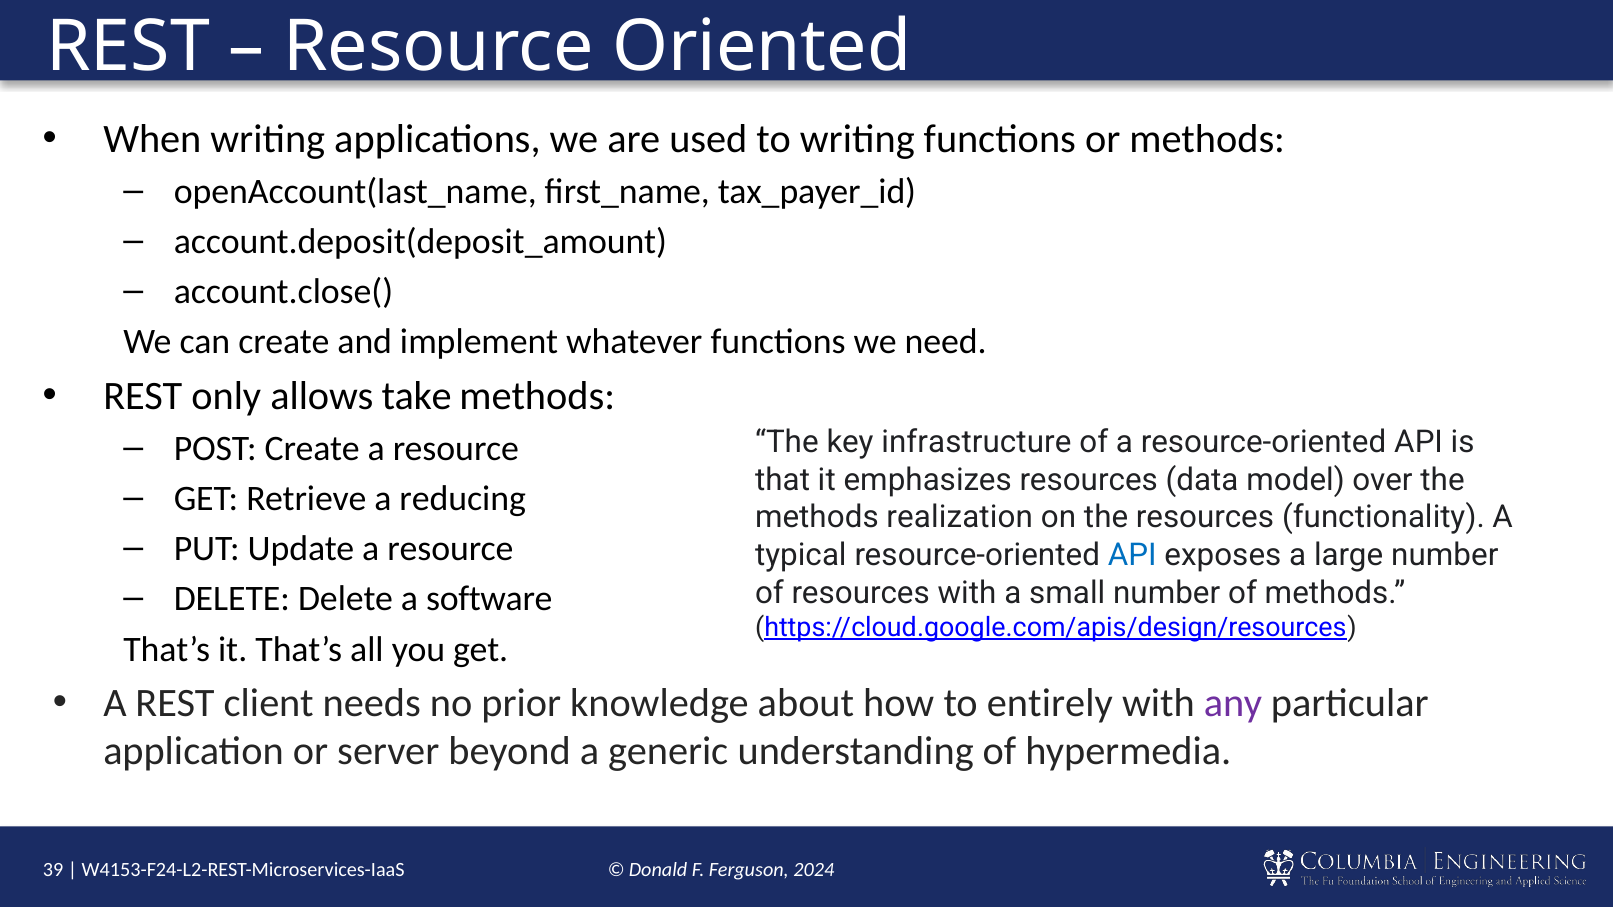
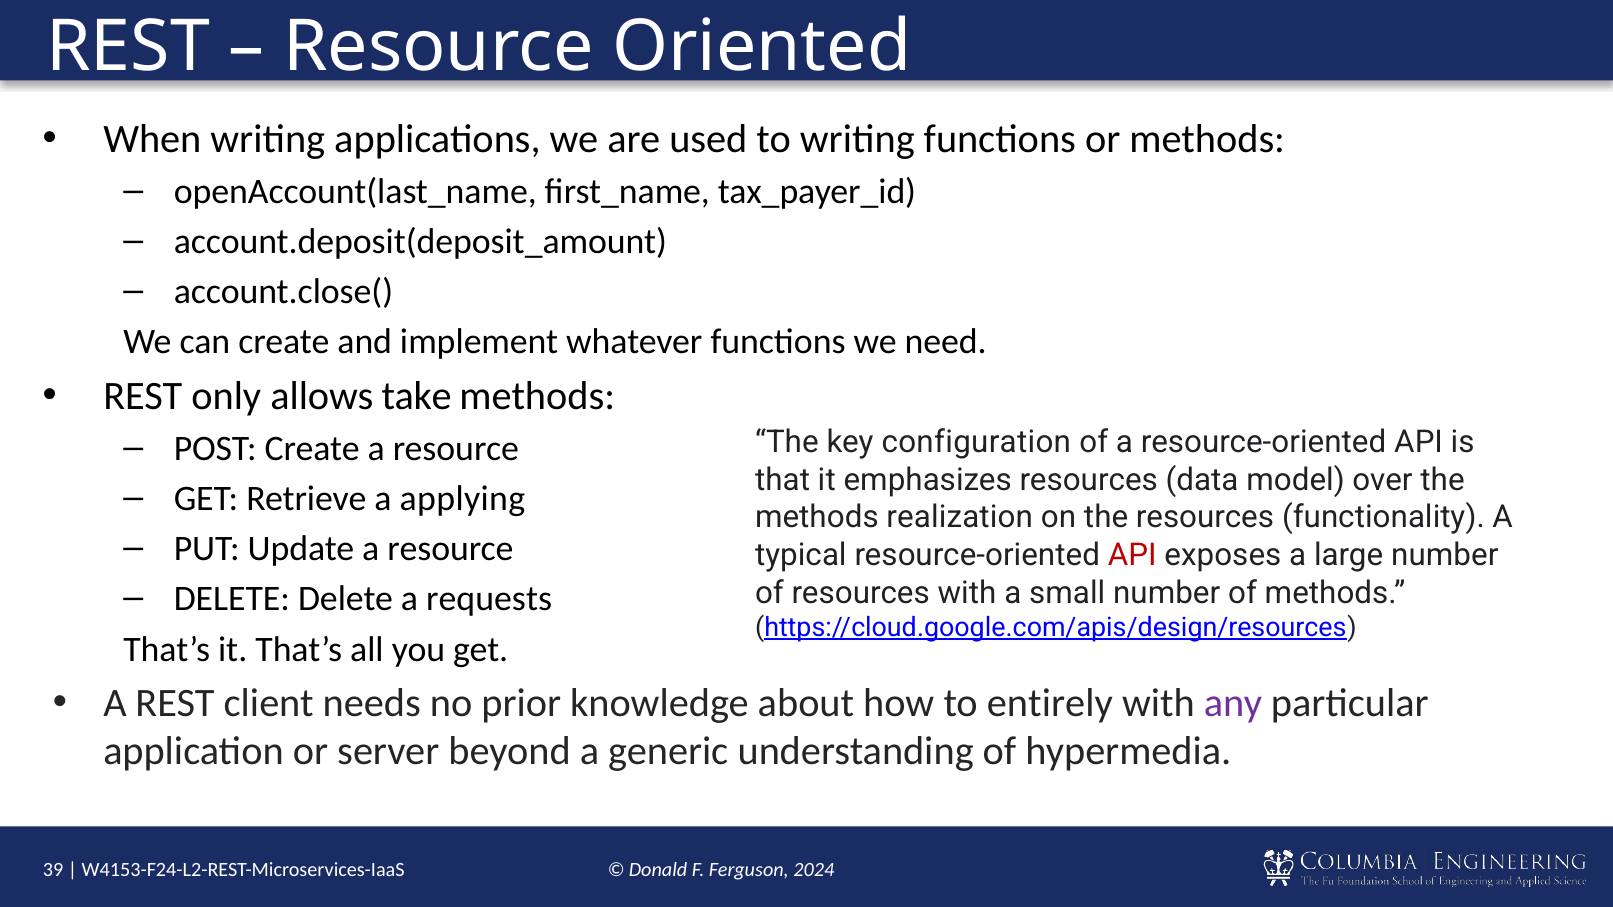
infrastructure: infrastructure -> configuration (976, 442)
reducing: reducing -> applying (462, 499)
API colour: blue -> red (1132, 555)
software: software -> requests (489, 599)
